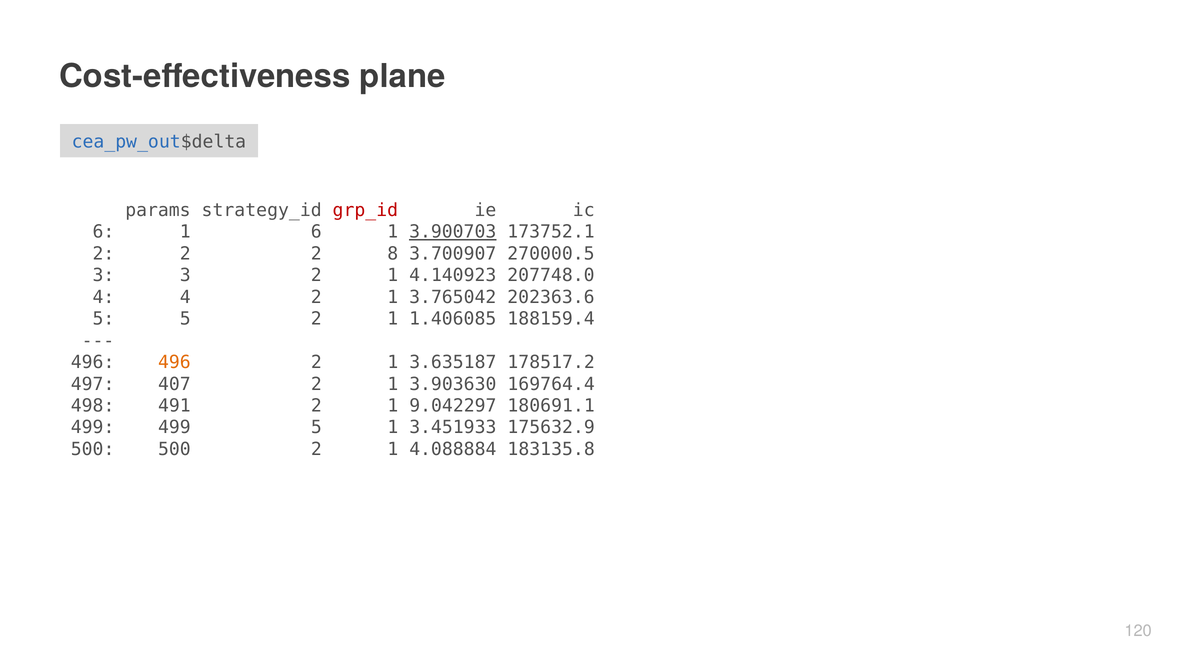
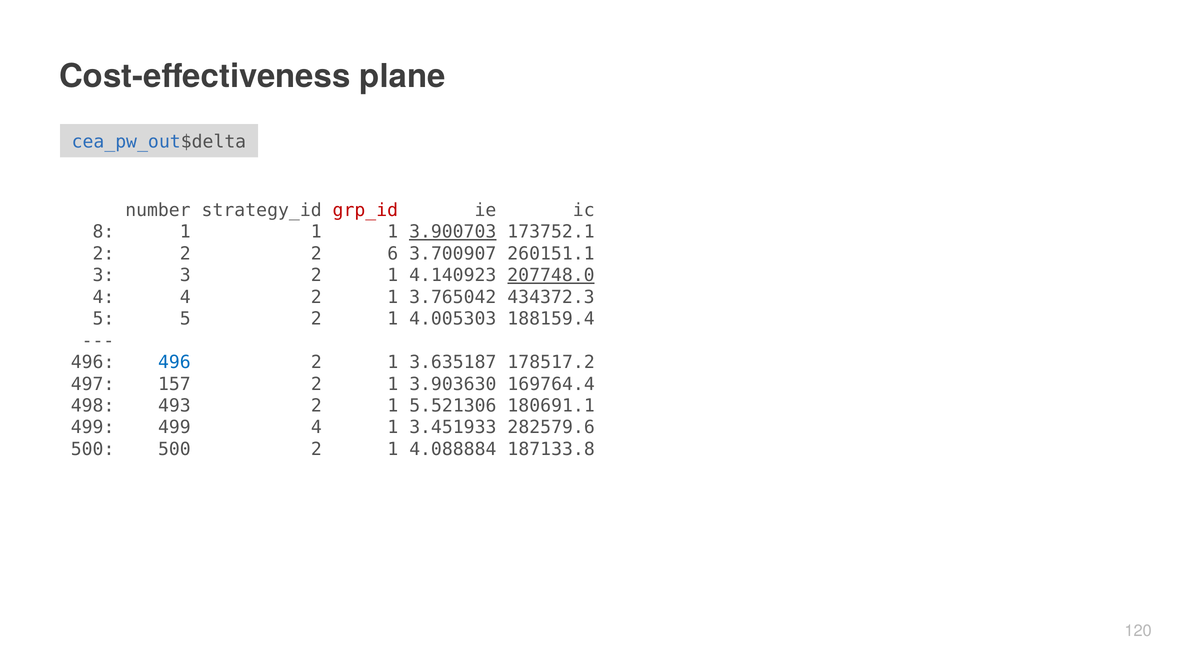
params: params -> number (158, 210)
6: 6 -> 8 (103, 232)
6: 6 -> 1 (316, 232)
8: 8 -> 6 (393, 254)
270000.5: 270000.5 -> 260151.1 (551, 254)
207748.0 underline: none -> present (551, 275)
202363.6: 202363.6 -> 434372.3 (551, 297)
1.406085: 1.406085 -> 4.005303 (453, 319)
496 colour: orange -> blue (174, 362)
407: 407 -> 157 (174, 384)
491: 491 -> 493 (174, 406)
9.042297: 9.042297 -> 5.521306 (453, 406)
499 5: 5 -> 4 (316, 427)
175632.9: 175632.9 -> 282579.6 (551, 427)
183135.8: 183135.8 -> 187133.8 (551, 449)
